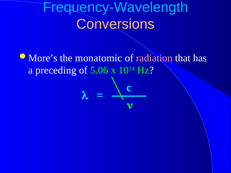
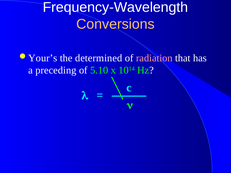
Frequency-Wavelength colour: light blue -> white (115, 7)
More’s: More’s -> Your’s (43, 58)
monatomic: monatomic -> determined (99, 58)
5.06: 5.06 -> 5.10 (99, 70)
